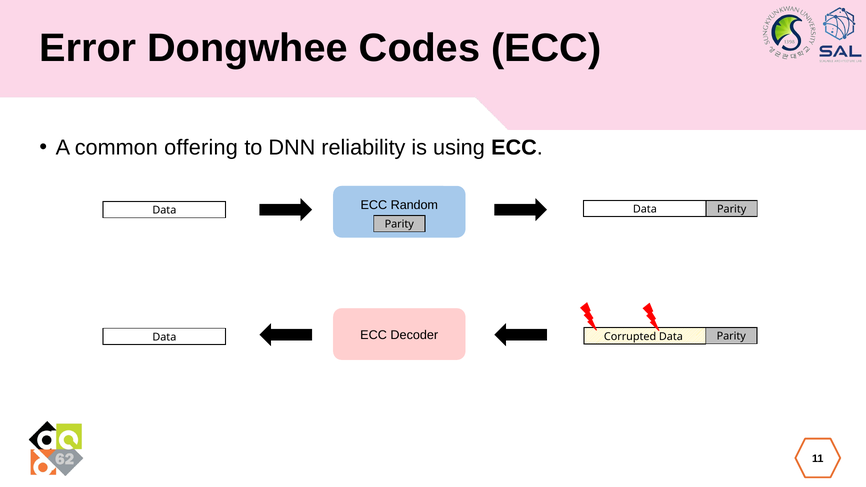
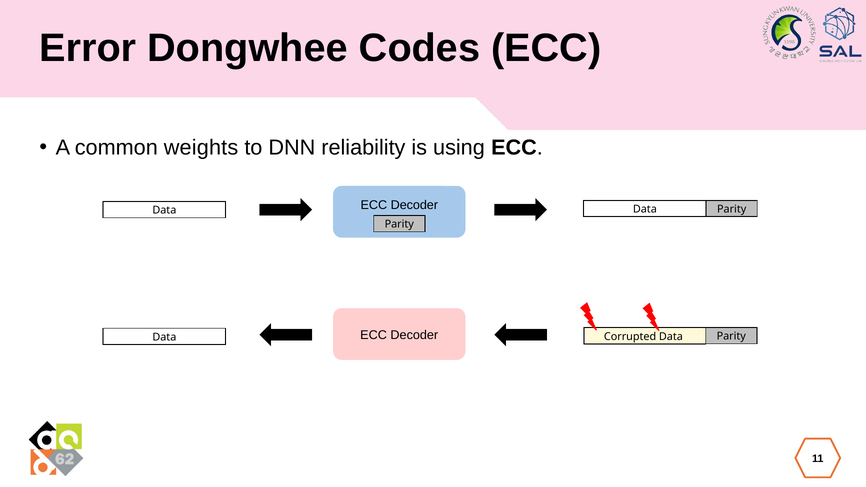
offering: offering -> weights (201, 148)
Random: Random -> Decoder (414, 205)
